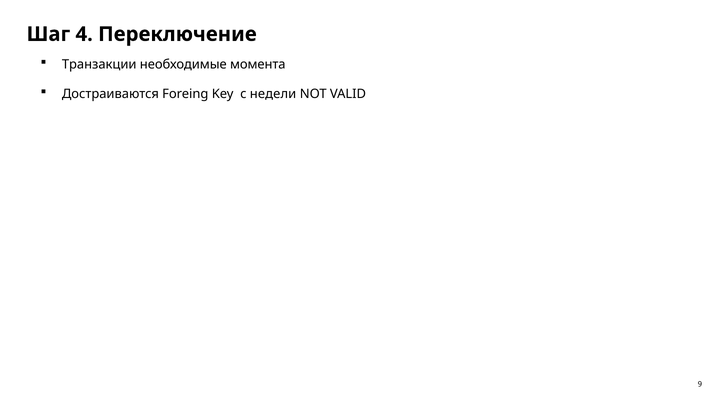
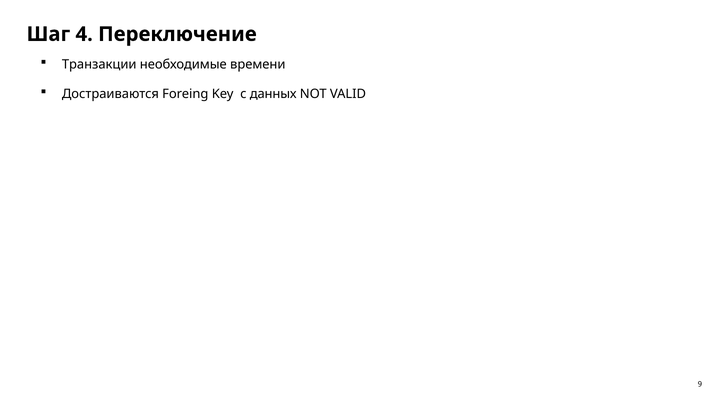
момента: момента -> времени (258, 65)
недели: недели -> данных (273, 94)
